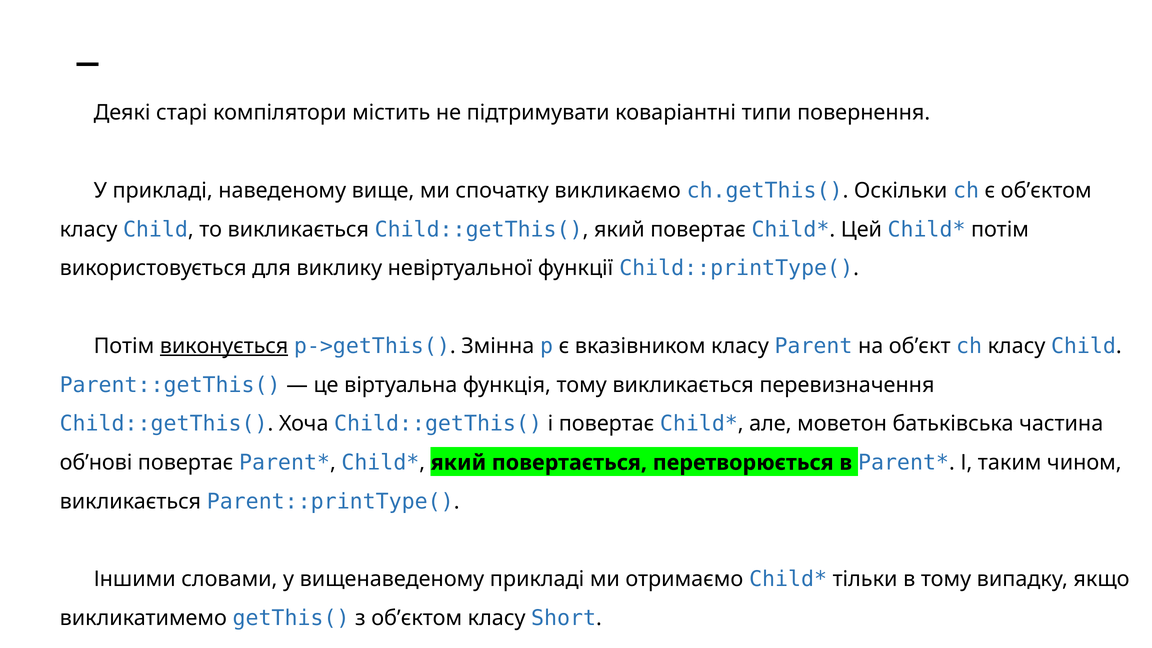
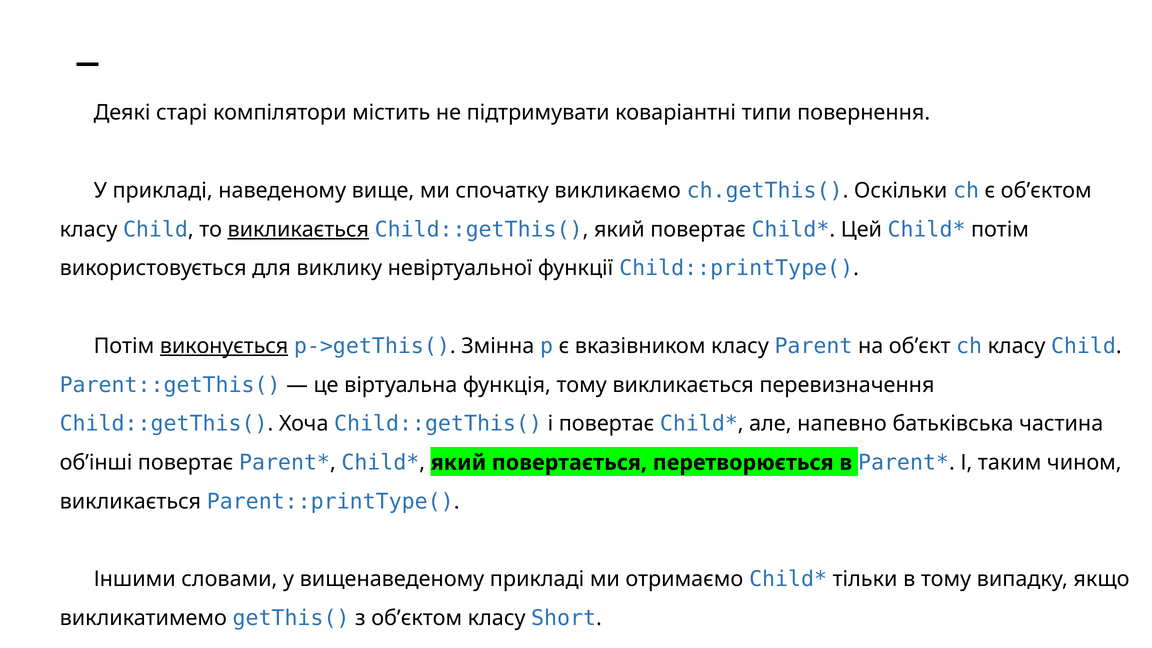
викликається underline: none -> present (298, 229)
моветон: моветон -> напевно (842, 424)
об’нові: об’нові -> об’інші (96, 463)
